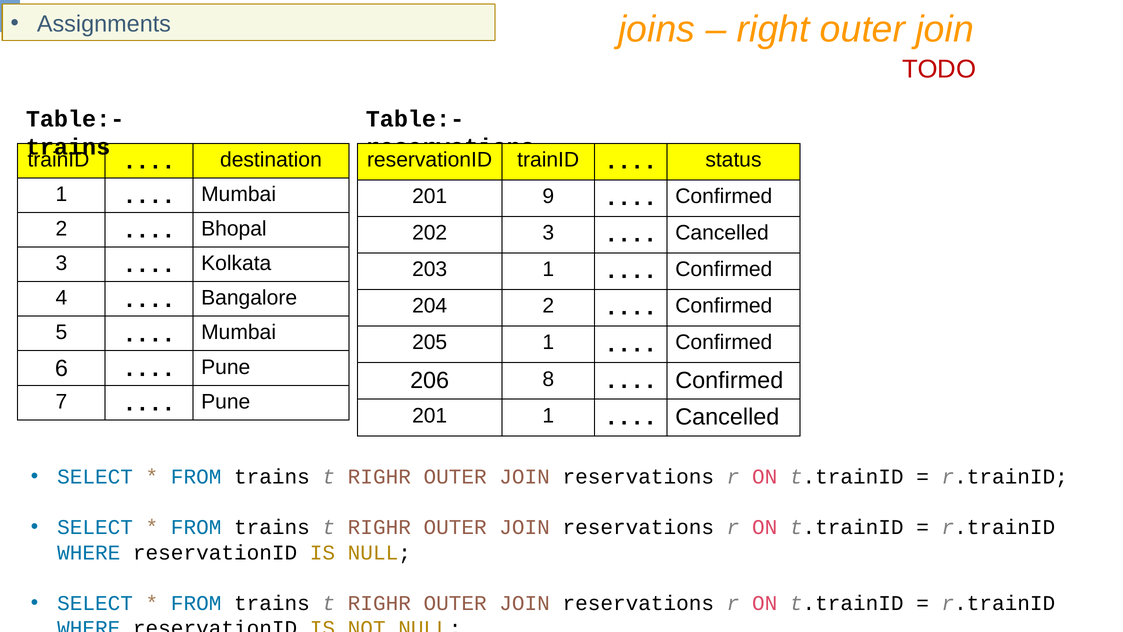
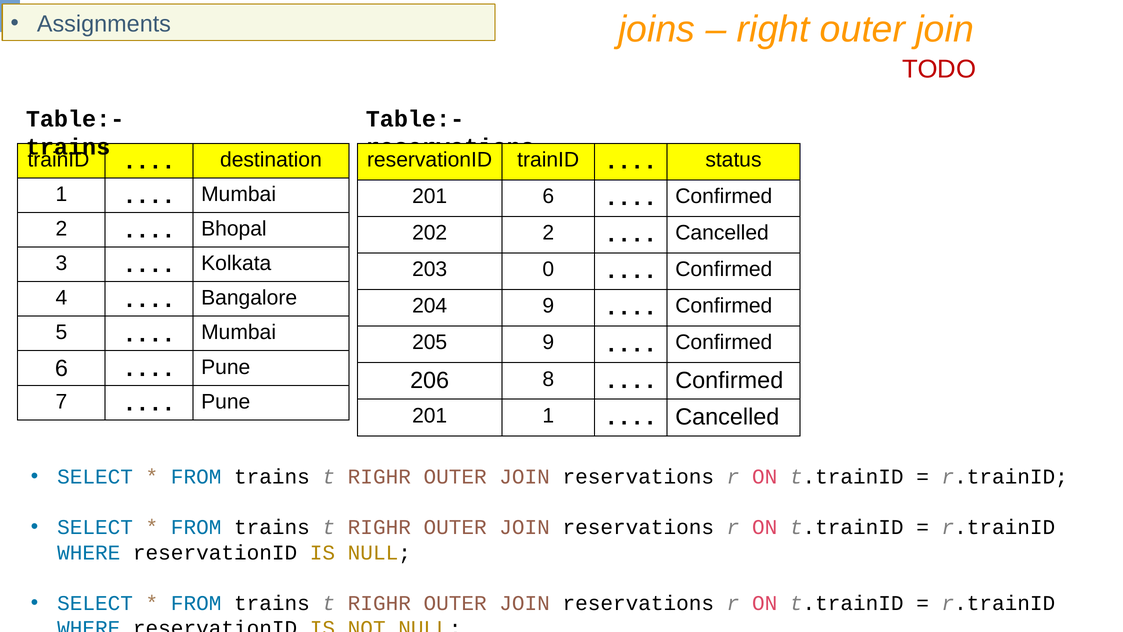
201 9: 9 -> 6 (548, 196)
202 3: 3 -> 2 (548, 233)
203 1: 1 -> 0 (548, 269)
204 2: 2 -> 9 (548, 306)
205 1: 1 -> 9 (548, 342)
